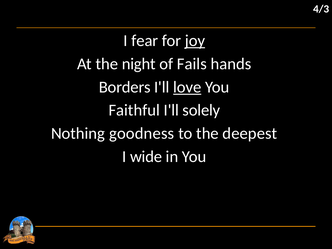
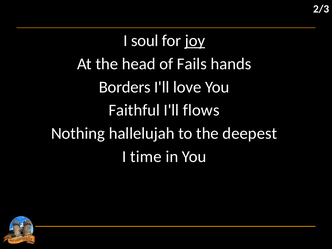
4/3: 4/3 -> 2/3 (321, 9)
fear: fear -> soul (145, 41)
night: night -> head (139, 64)
love underline: present -> none (187, 87)
solely: solely -> flows (201, 110)
goodness: goodness -> hallelujah (142, 134)
wide: wide -> time (146, 157)
